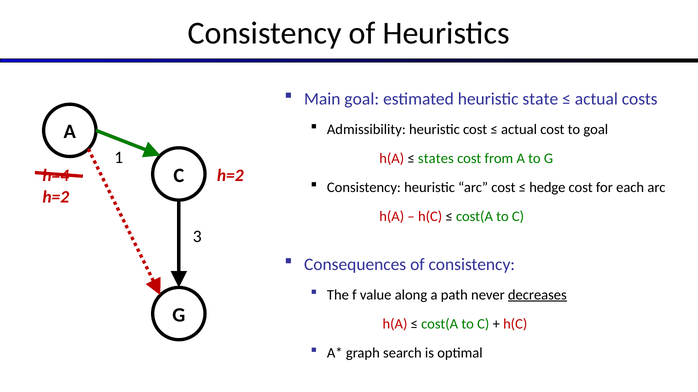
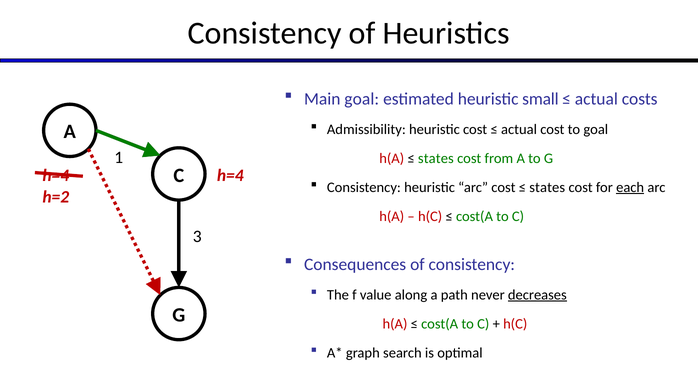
state: state -> small (540, 99)
h=2: h=2 -> h=4 (230, 176)
hedge: hedge -> states (547, 188)
each underline: none -> present (630, 188)
